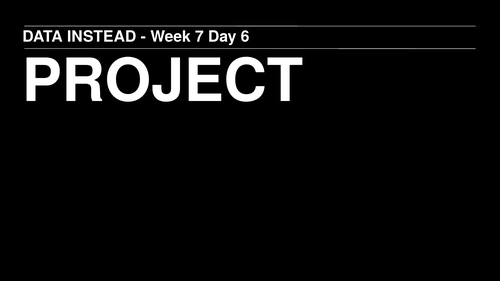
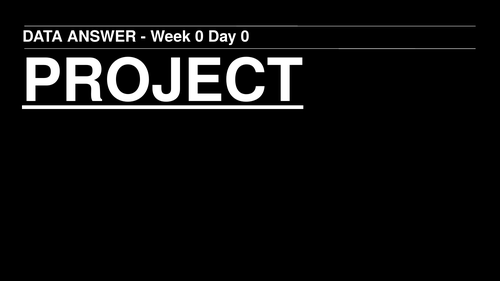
INSTEAD: INSTEAD -> ANSWER (102, 36)
Week 7: 7 -> 0 (199, 36)
Day 6: 6 -> 0 (245, 36)
PROJECT underline: none -> present (163, 82)
